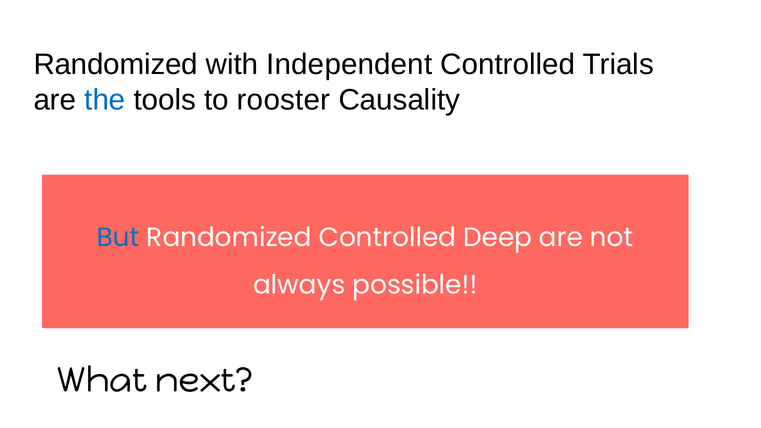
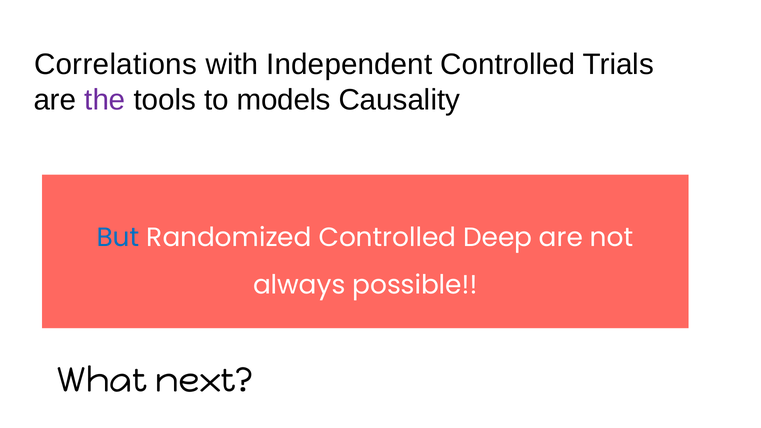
Randomized: Randomized -> Correlations (115, 64)
the colour: blue -> purple (105, 100)
rooster: rooster -> models (284, 100)
